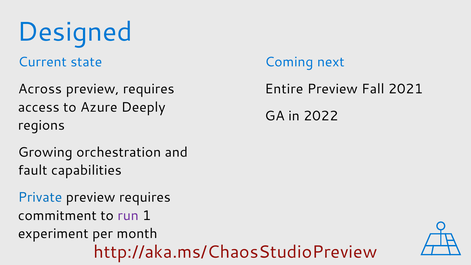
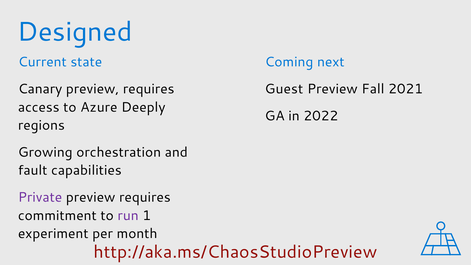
Across: Across -> Canary (40, 89)
Entire: Entire -> Guest (284, 89)
Private colour: blue -> purple (40, 197)
